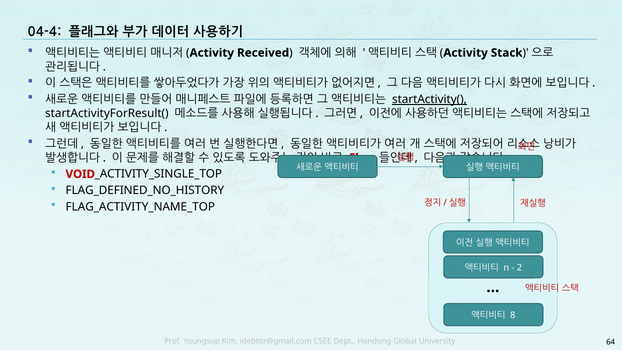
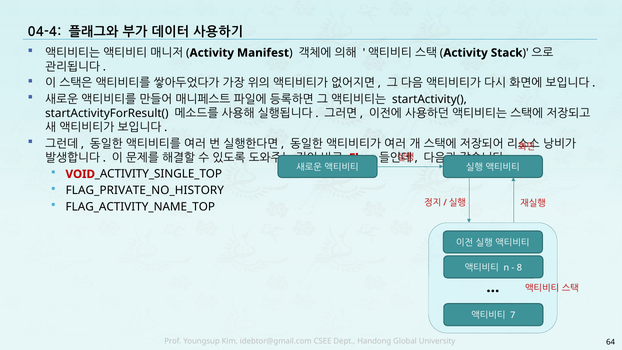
Received: Received -> Manifest (263, 53)
startActivity( underline: present -> none (429, 99)
FLAG_DEFINED_NO_HISTORY: FLAG_DEFINED_NO_HISTORY -> FLAG_PRIVATE_NO_HISTORY (145, 190)
2: 2 -> 8 (519, 267)
8: 8 -> 7 (513, 315)
